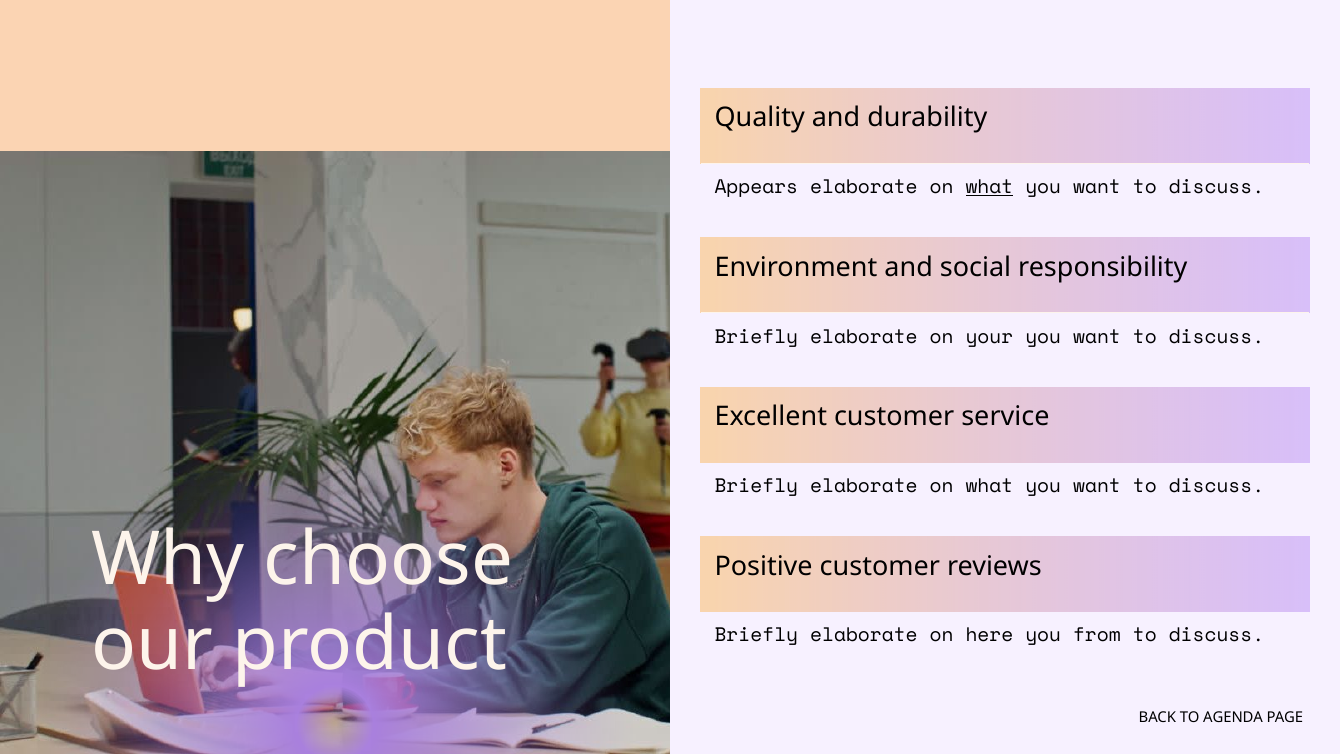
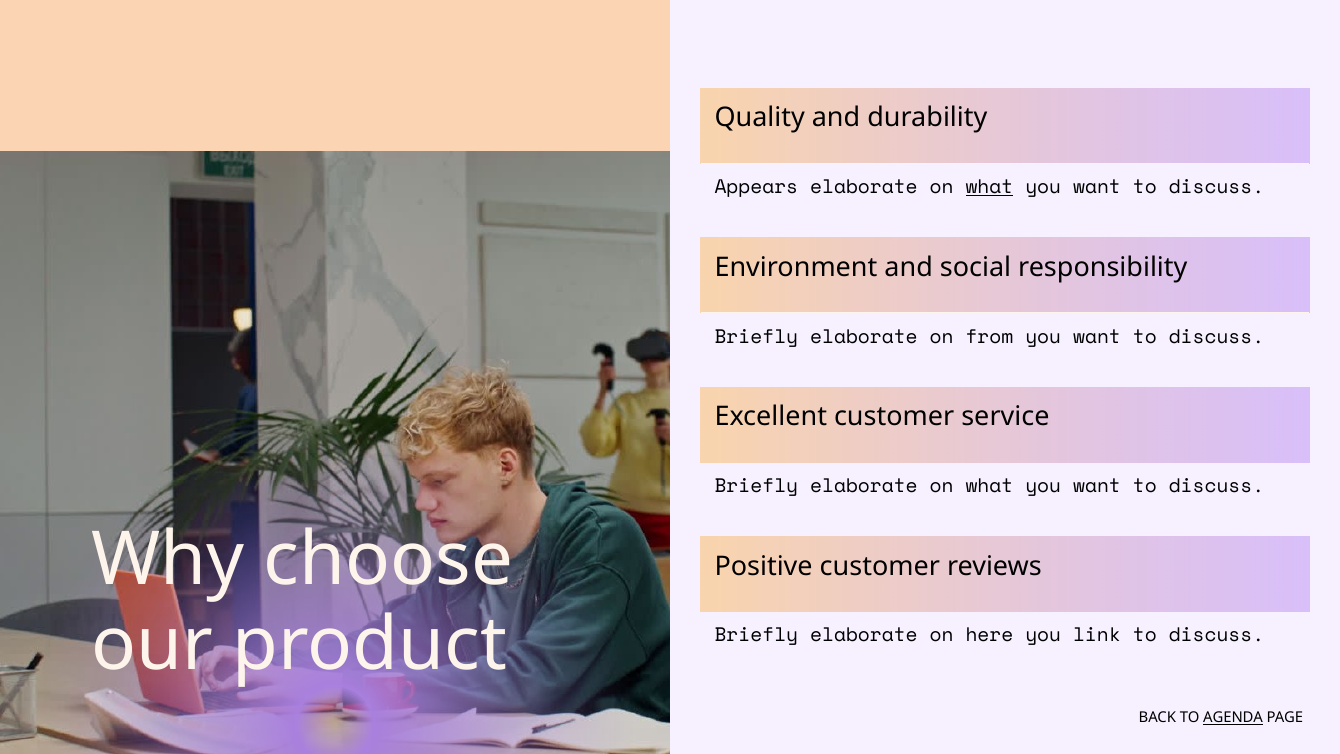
your: your -> from (989, 336)
from: from -> link (1097, 635)
AGENDA underline: none -> present (1233, 718)
